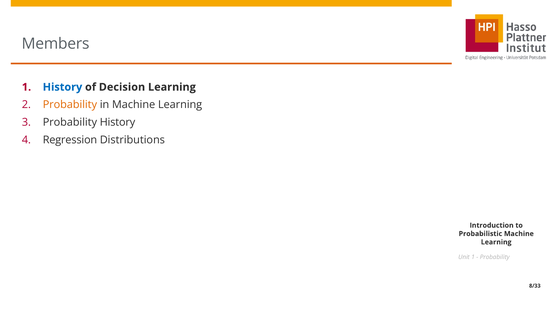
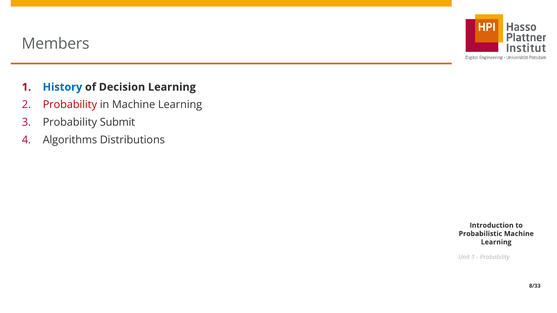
Probability colour: orange -> red (70, 105)
Probability History: History -> Submit (117, 122)
Regression: Regression -> Algorithms (70, 140)
